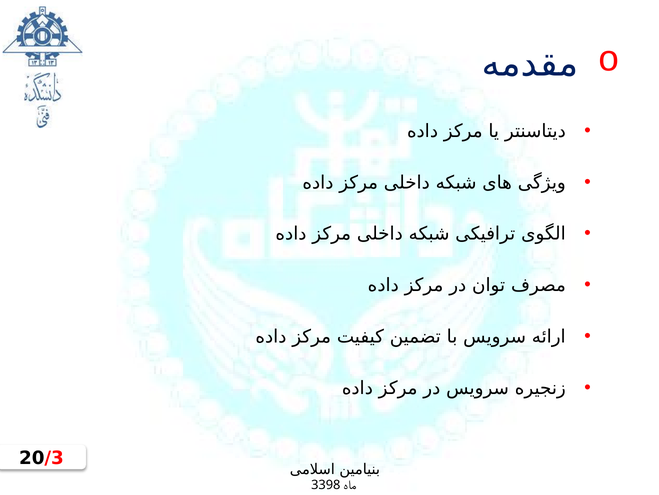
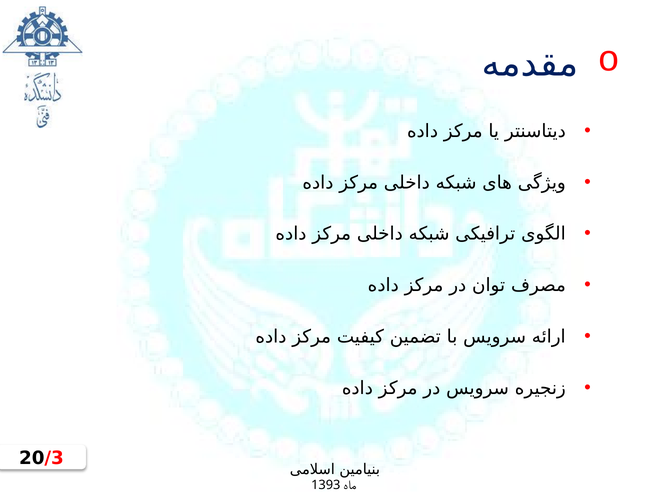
3398: 3398 -> 1393 (326, 484)
